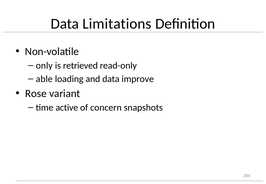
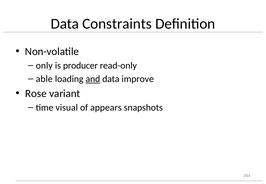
Limitations: Limitations -> Constraints (117, 24)
retrieved: retrieved -> producer (80, 66)
and underline: none -> present (93, 79)
active: active -> visual (67, 108)
concern: concern -> appears (106, 108)
